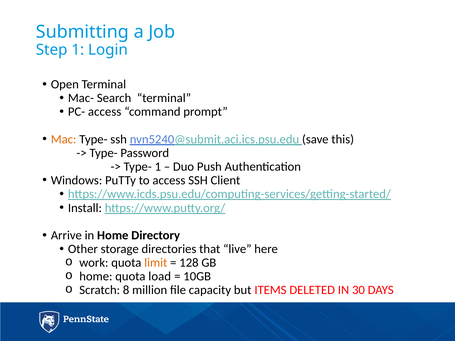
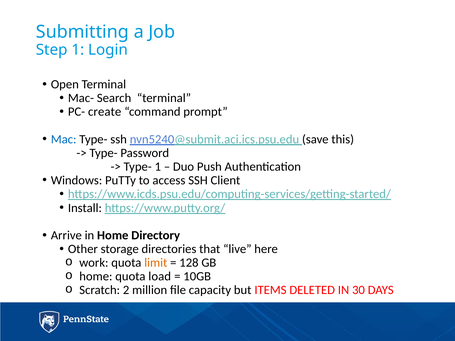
PC- access: access -> create (105, 112)
Mac colour: orange -> blue (64, 139)
8: 8 -> 2 (126, 290)
